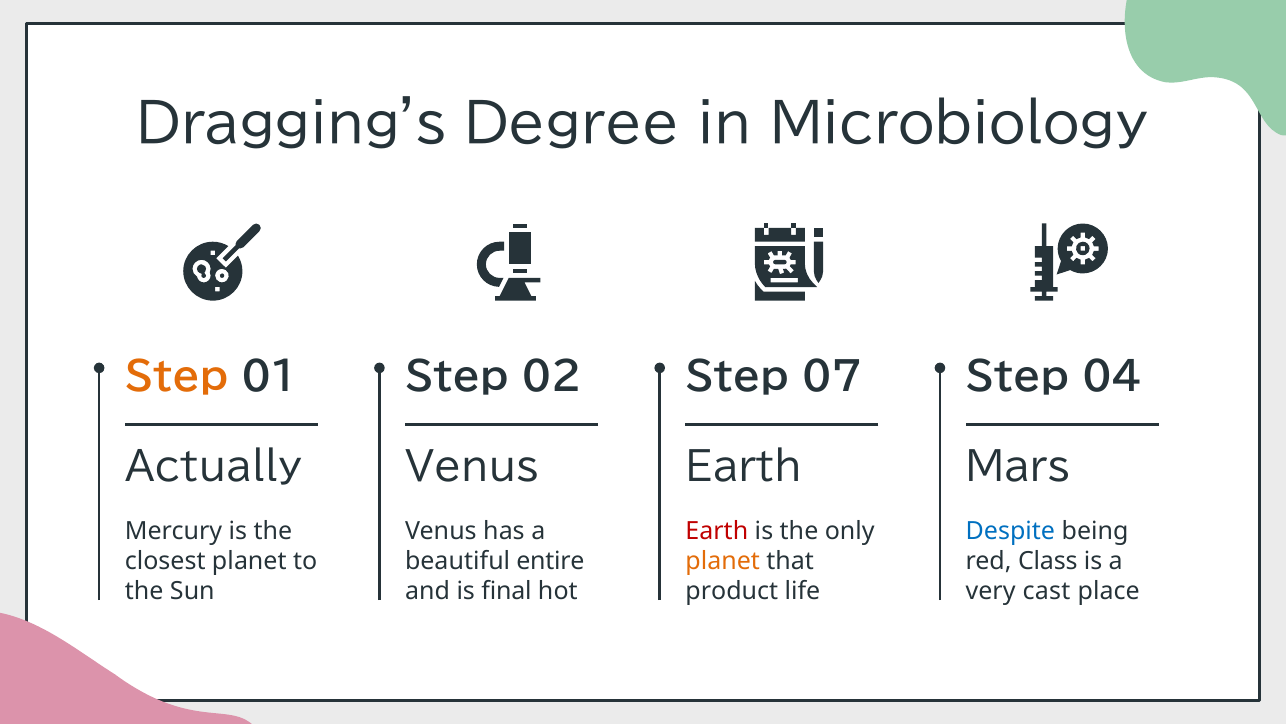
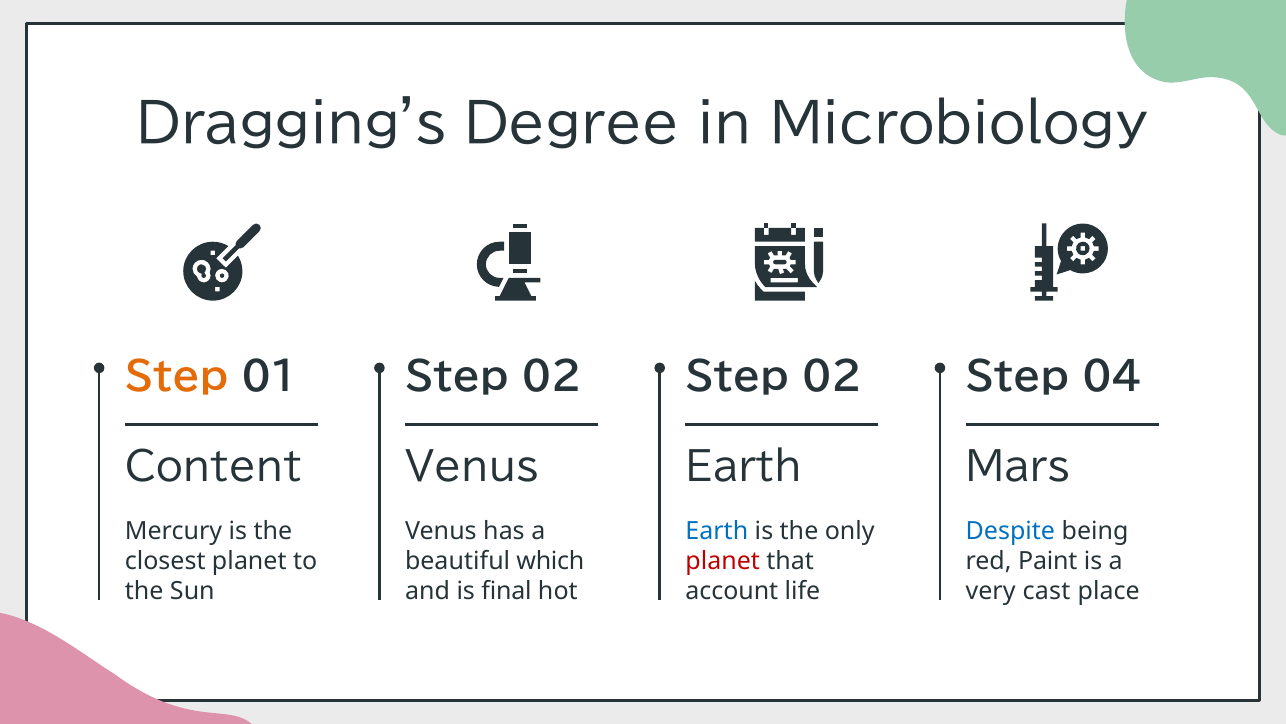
07: 07 -> 02 (832, 378)
Actually: Actually -> Content (213, 467)
Earth colour: red -> blue (717, 531)
entire: entire -> which (550, 561)
planet colour: orange -> red (723, 561)
Class: Class -> Paint (1048, 561)
product: product -> account (732, 591)
